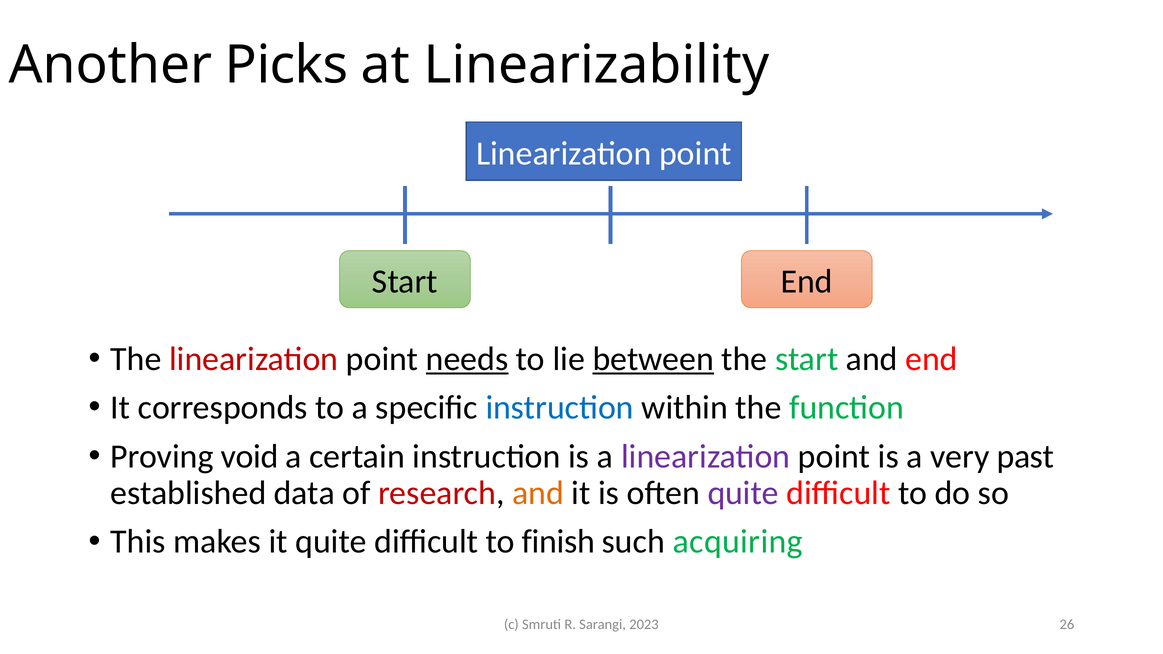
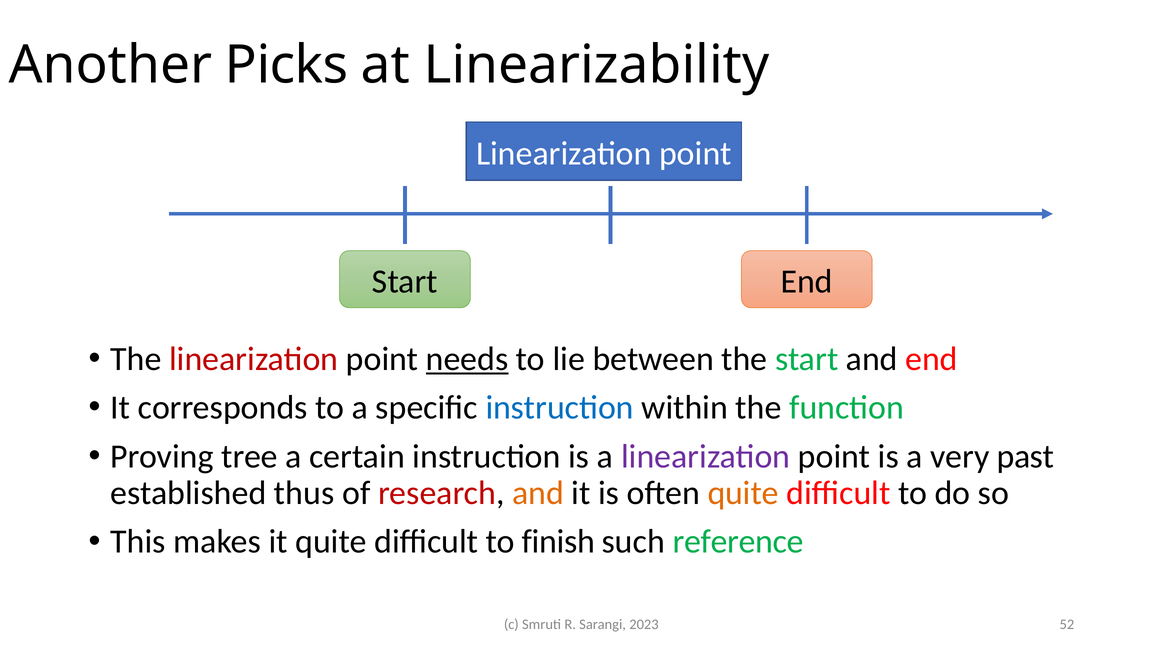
between underline: present -> none (653, 359)
void: void -> tree (250, 456)
data: data -> thus (304, 493)
quite colour: purple -> orange (743, 493)
acquiring: acquiring -> reference (738, 542)
26: 26 -> 52 (1067, 625)
